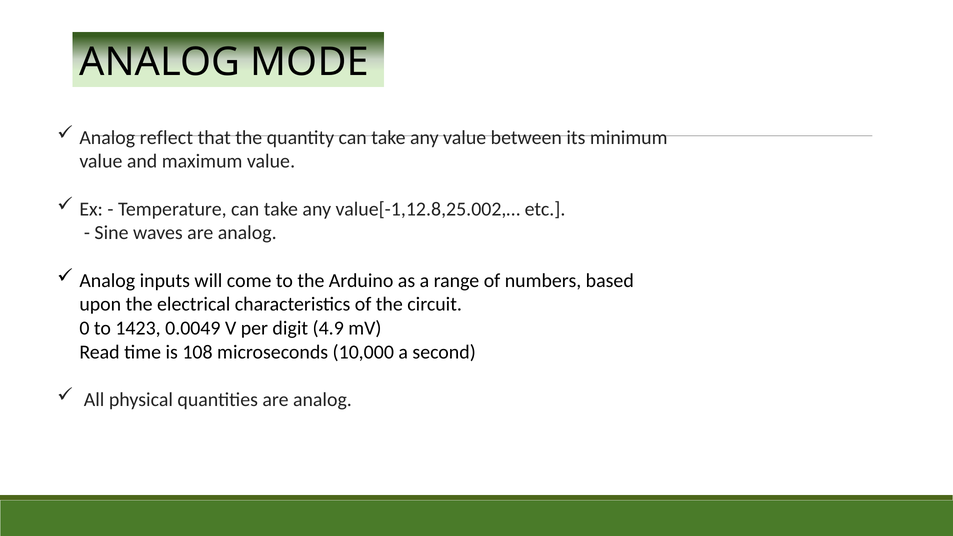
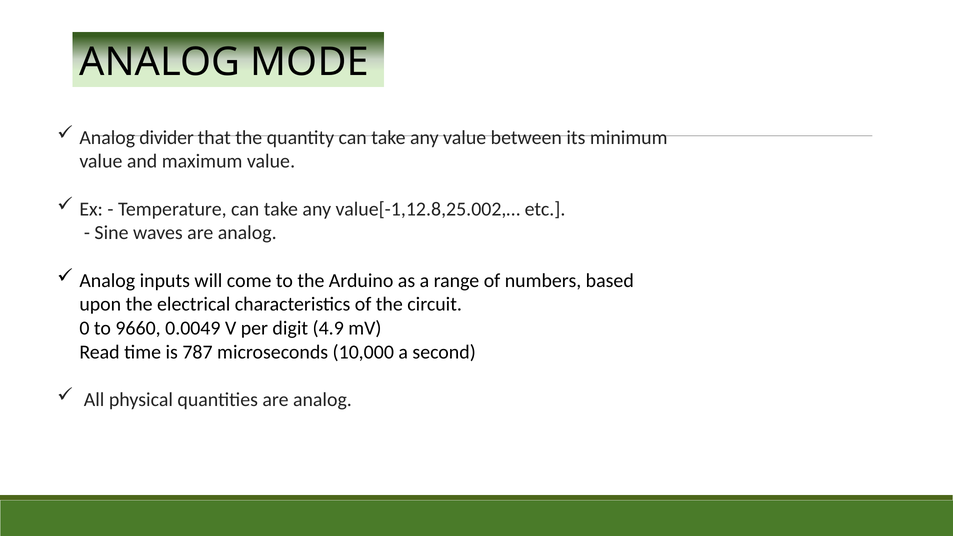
reflect: reflect -> divider (167, 137)
1423: 1423 -> 9660 (138, 328)
108: 108 -> 787 (197, 352)
